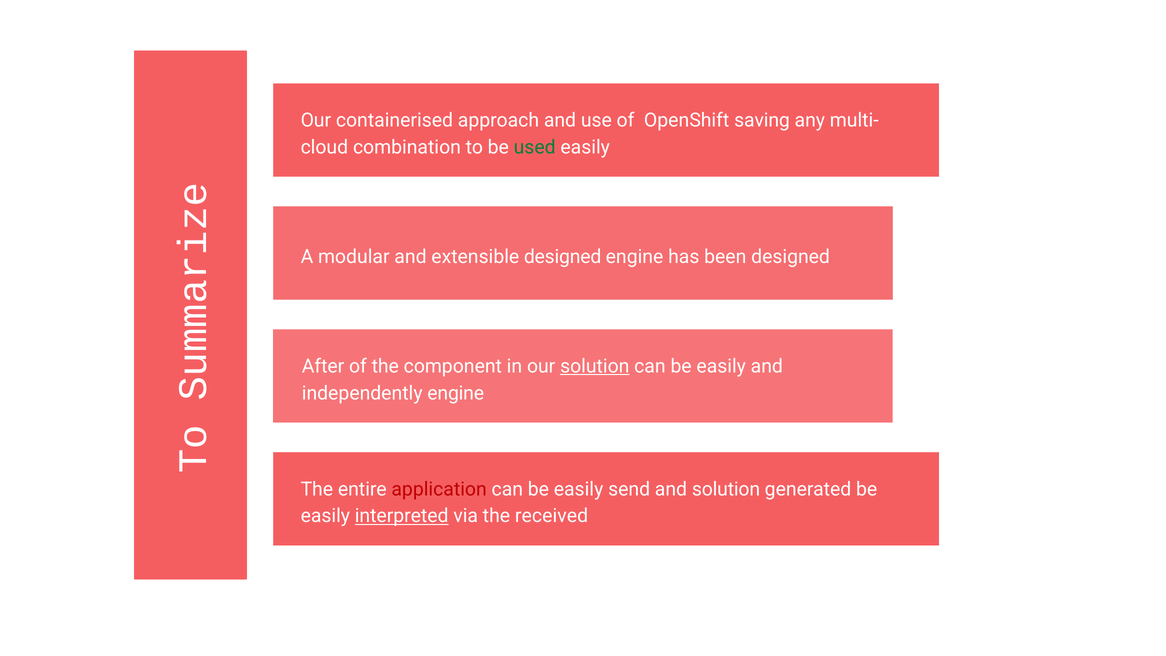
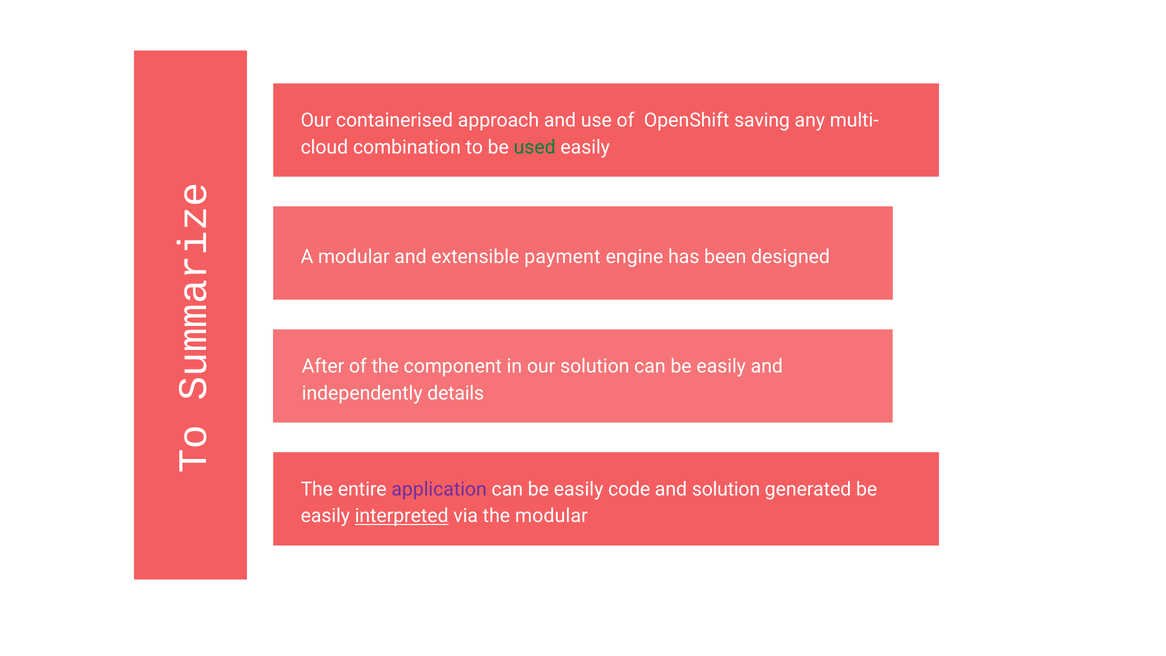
extensible designed: designed -> payment (562, 257)
solution underline: present -> none (595, 366)
independently engine: engine -> details (456, 393)
application colour: red -> purple (439, 489)
send: send -> code (629, 489)
the received: received -> modular (551, 516)
